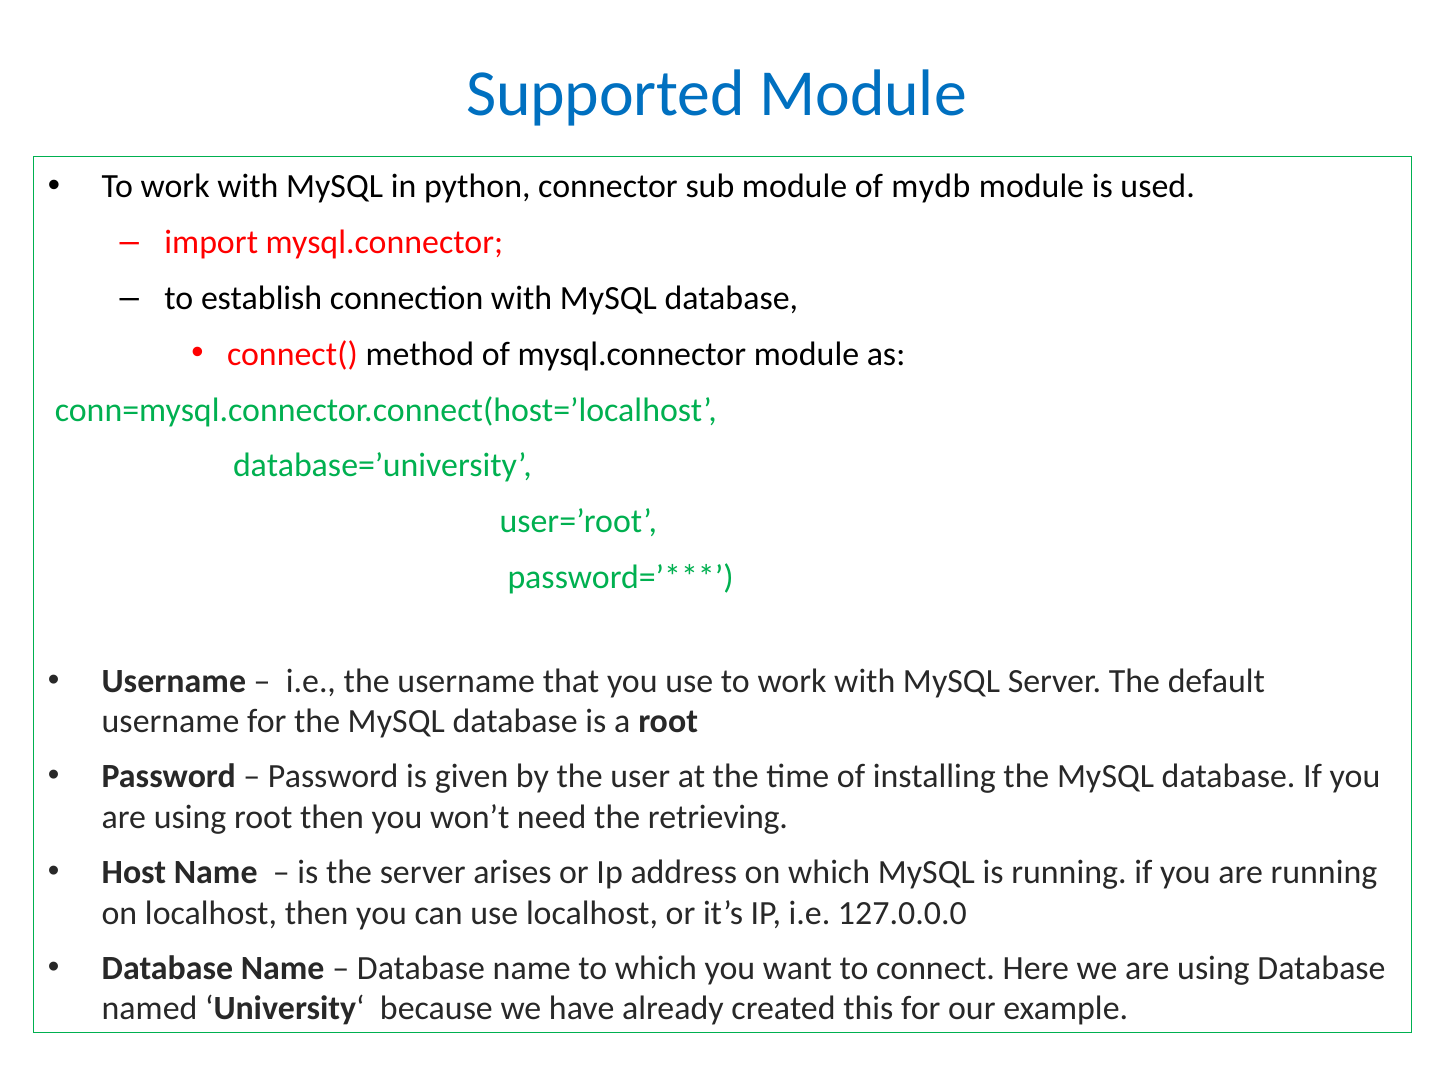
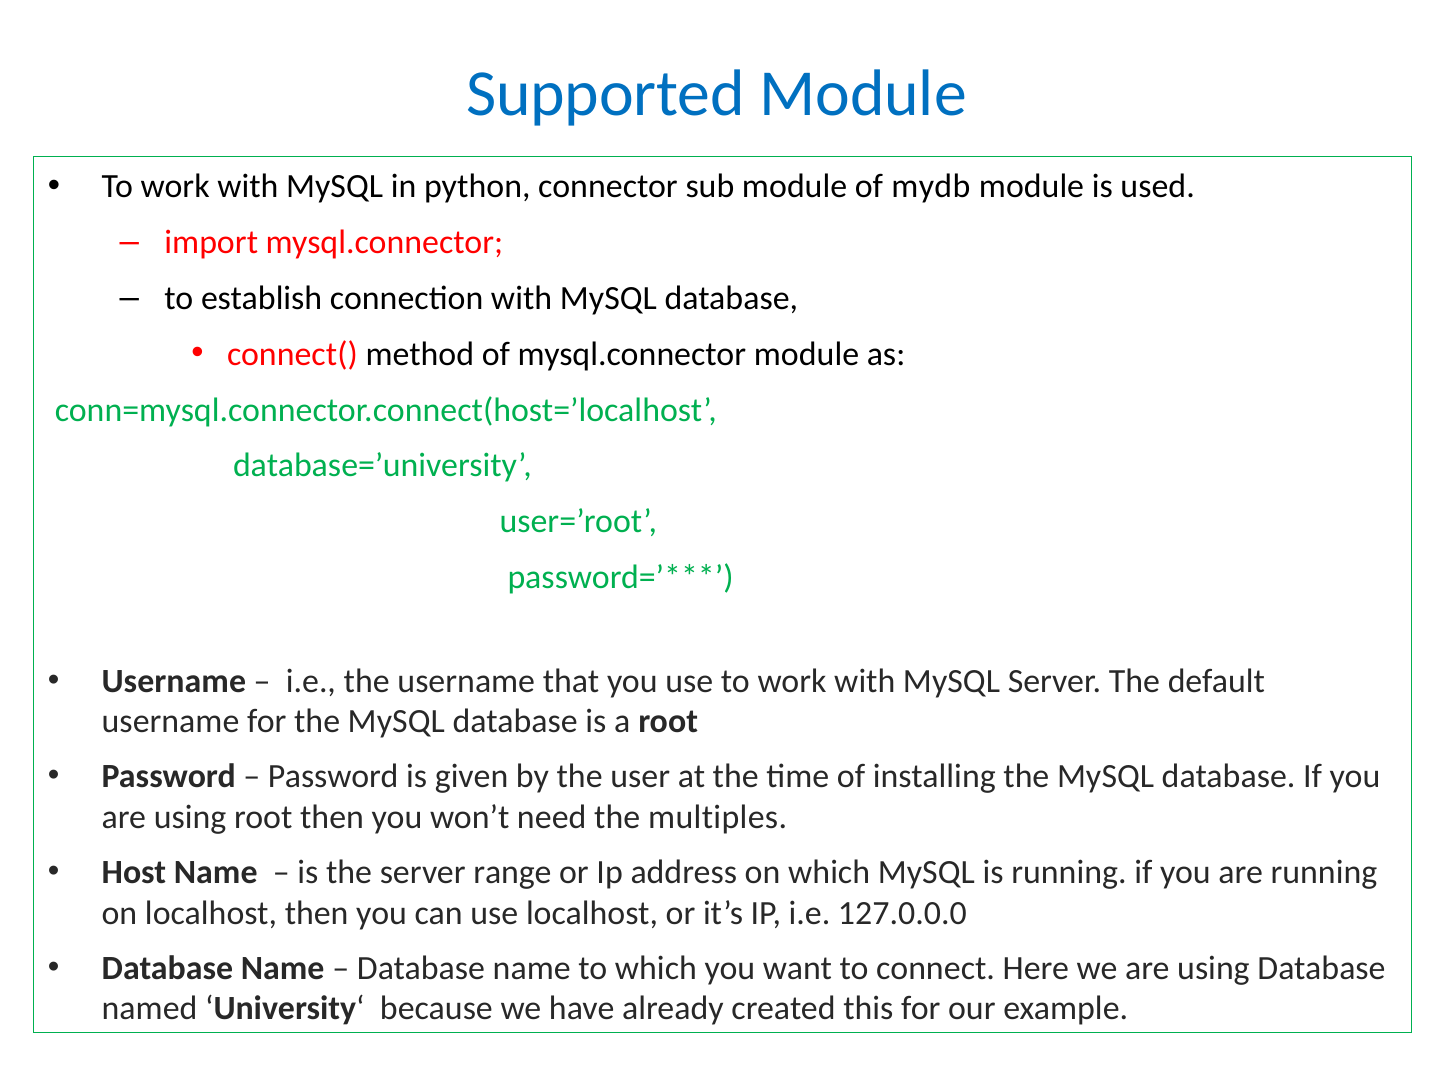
retrieving: retrieving -> multiples (718, 817)
arises: arises -> range (512, 872)
